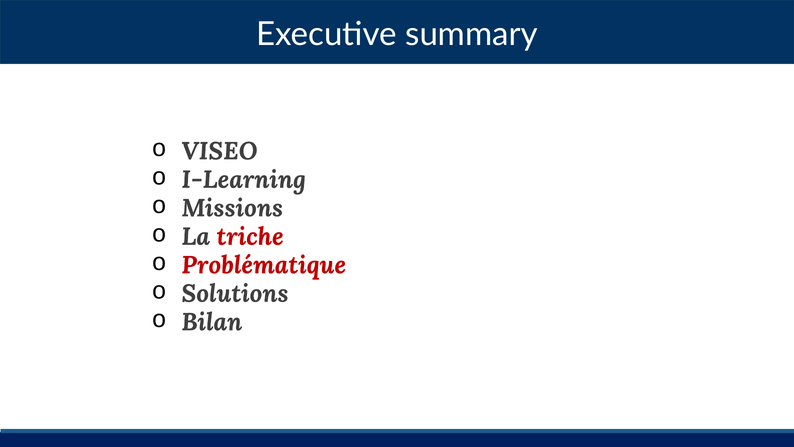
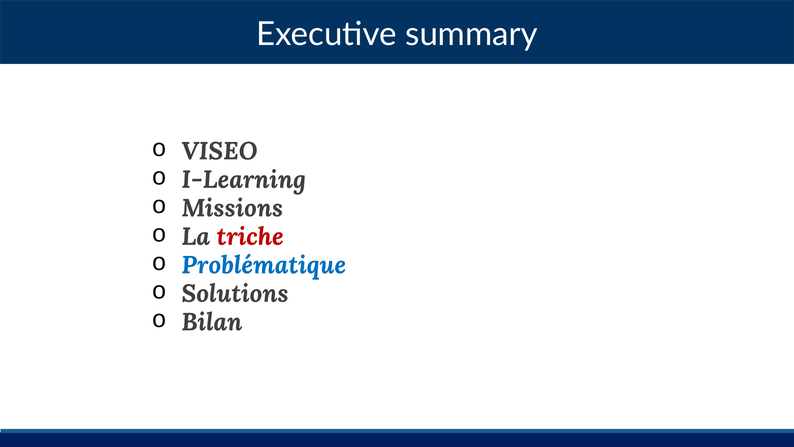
Problématique colour: red -> blue (264, 265)
